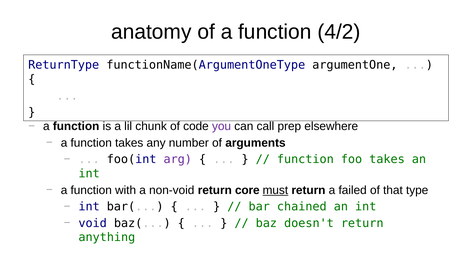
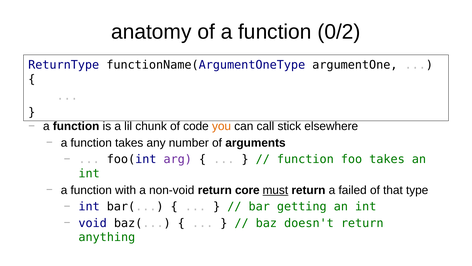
4/2: 4/2 -> 0/2 (339, 32)
you colour: purple -> orange (222, 126)
prep: prep -> stick (289, 126)
chained: chained -> getting (302, 206)
